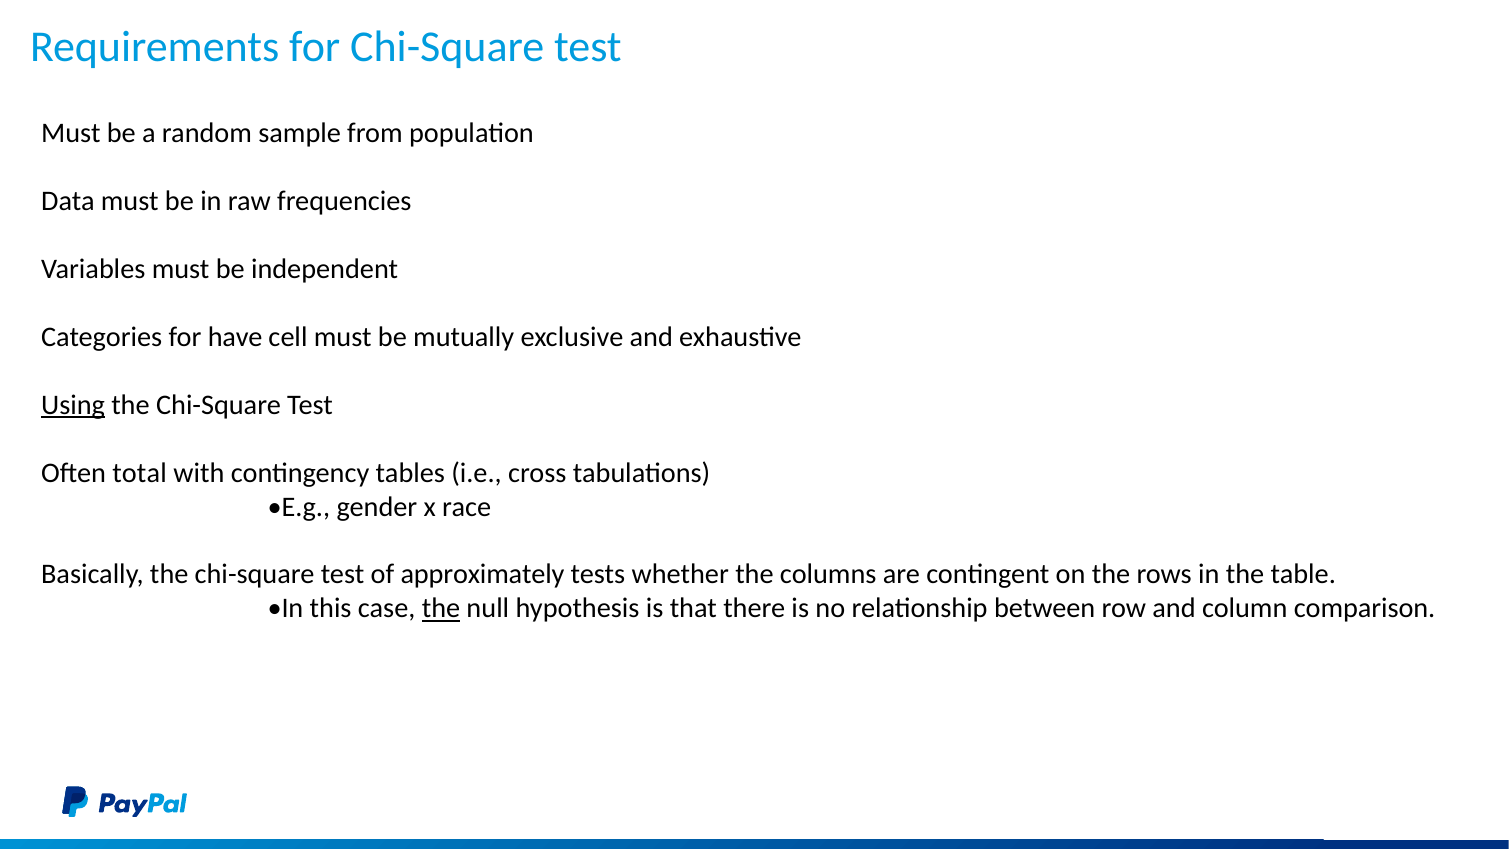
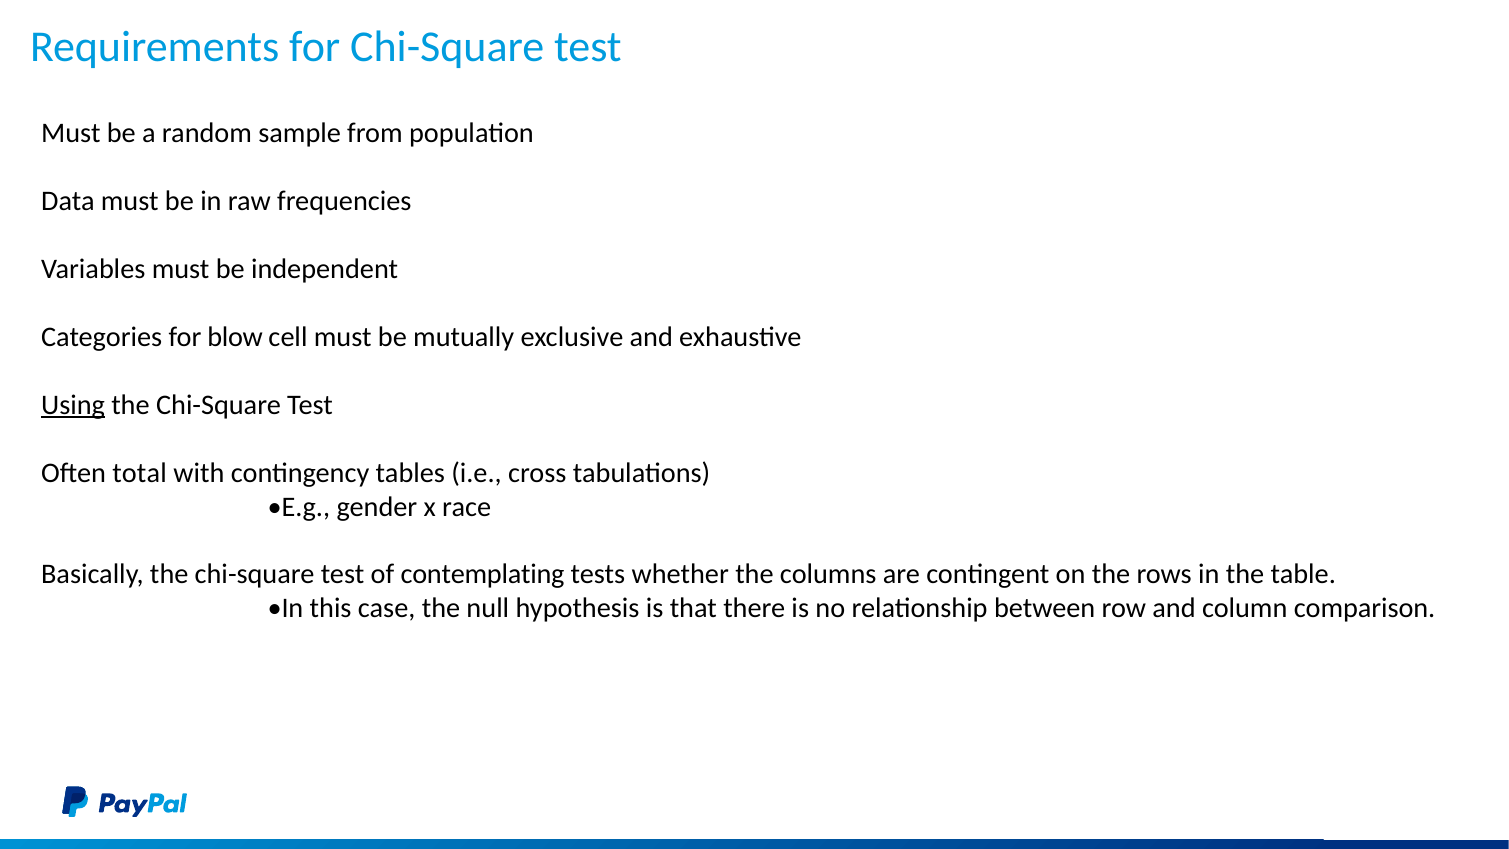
have: have -> blow (235, 337)
approximately: approximately -> contemplating (483, 574)
the underline: present -> none (441, 608)
